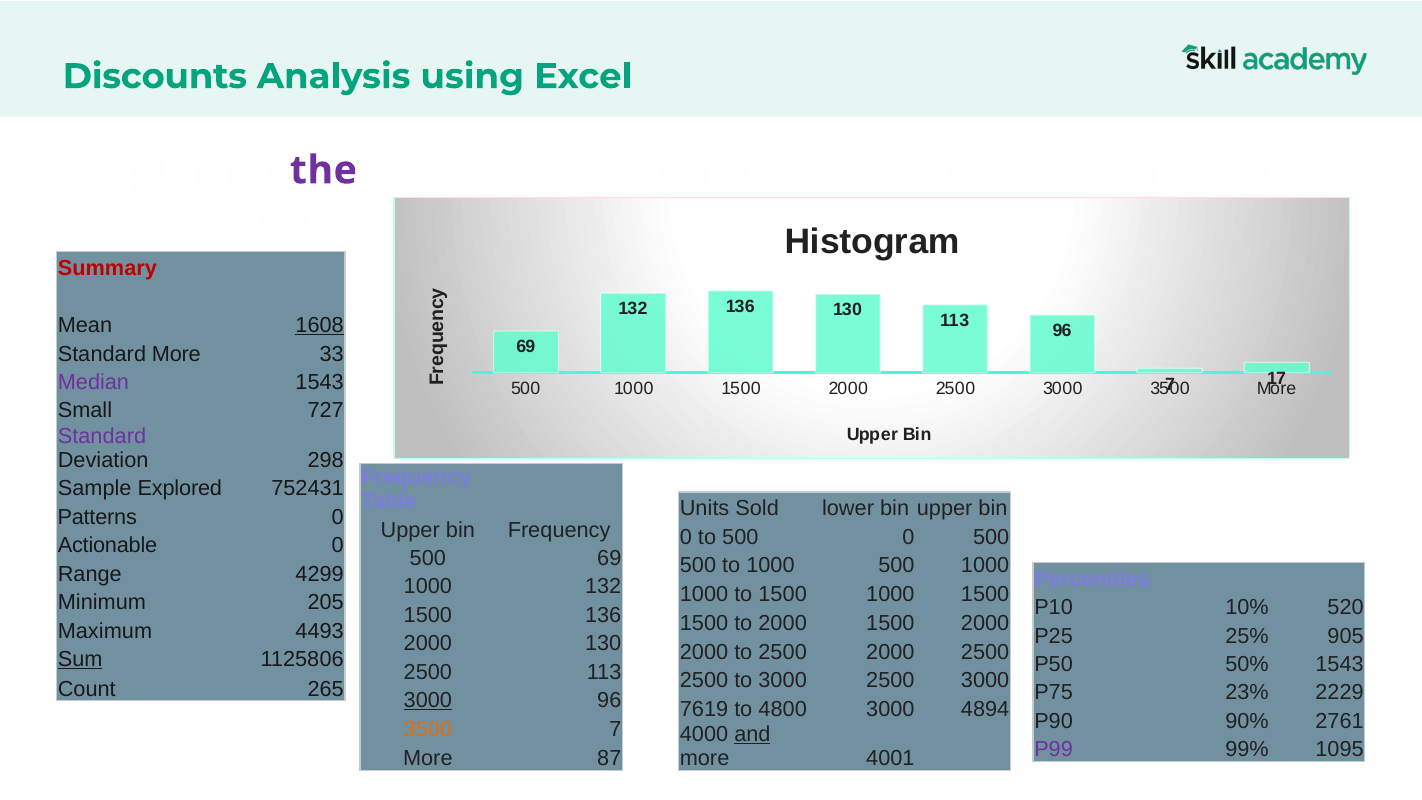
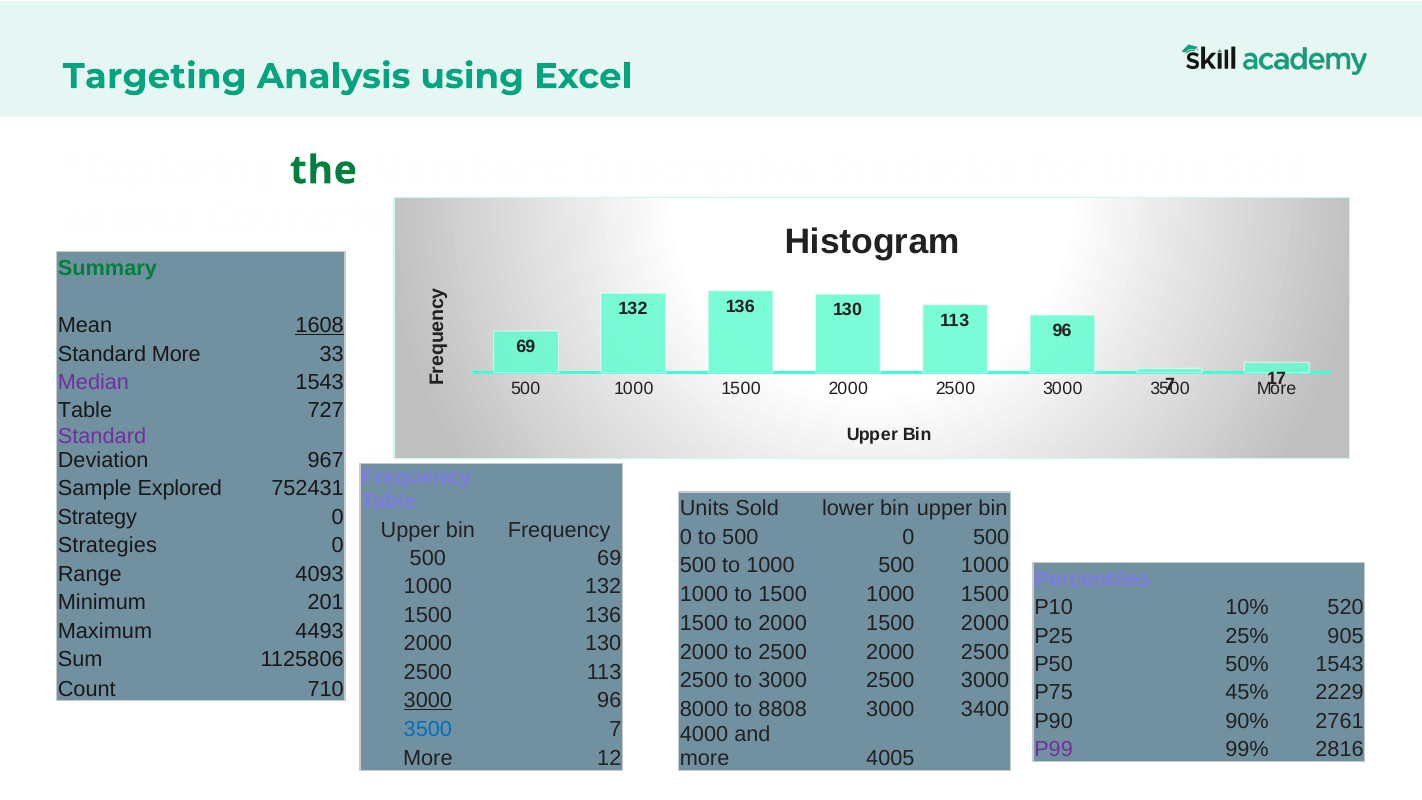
Discounts: Discounts -> Targeting (155, 76)
the colour: purple -> green (323, 170)
Summary colour: red -> green (107, 268)
Small: Small -> Table (85, 411)
298: 298 -> 967 (326, 460)
Patterns: Patterns -> Strategy (97, 517)
Actionable: Actionable -> Strategies (107, 546)
4299: 4299 -> 4093 (320, 574)
205: 205 -> 201 (326, 603)
Sum underline: present -> none (80, 659)
265: 265 -> 710 (326, 689)
23%: 23% -> 45% (1247, 693)
7619: 7619 -> 8000 (704, 709)
4800: 4800 -> 8808 (783, 709)
4894: 4894 -> 3400 (985, 709)
3500 colour: orange -> blue (428, 729)
and underline: present -> none (752, 734)
1095: 1095 -> 2816 (1340, 750)
87: 87 -> 12 (609, 758)
4001: 4001 -> 4005 (890, 758)
